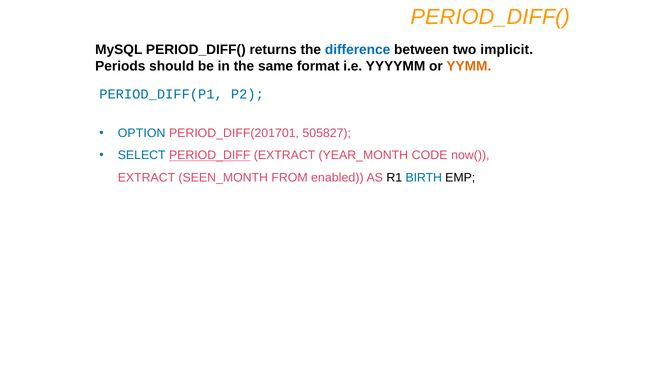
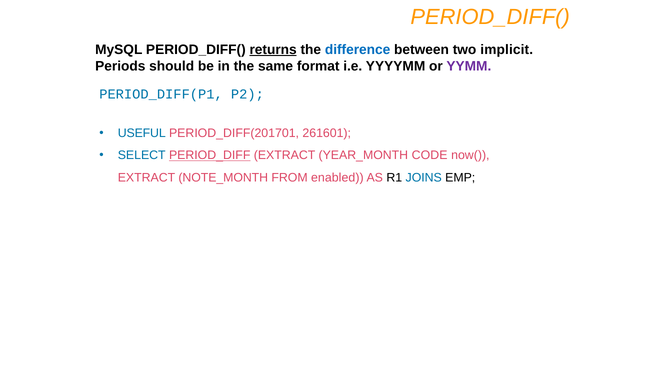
returns underline: none -> present (273, 49)
YYMM colour: orange -> purple (469, 66)
OPTION: OPTION -> USEFUL (142, 133)
505827: 505827 -> 261601 (327, 133)
SEEN_MONTH: SEEN_MONTH -> NOTE_MONTH (223, 177)
BIRTH: BIRTH -> JOINS (424, 177)
